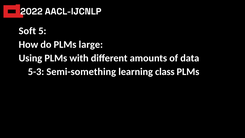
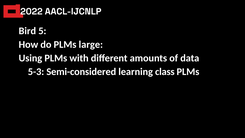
Soft: Soft -> Bird (27, 31)
Semi-something: Semi-something -> Semi-considered (81, 72)
